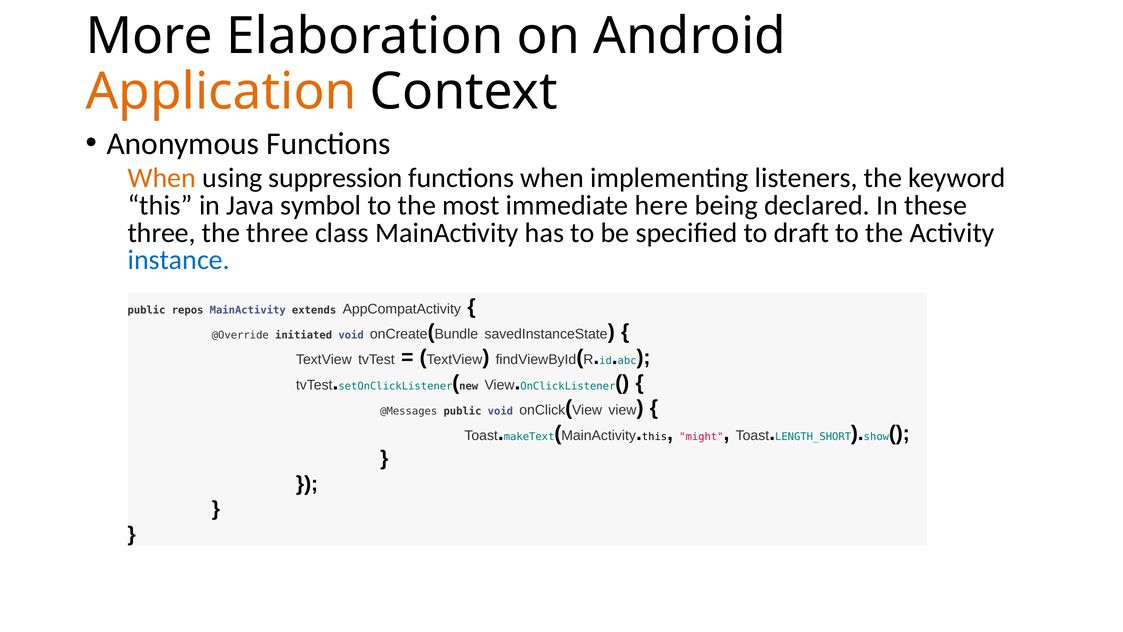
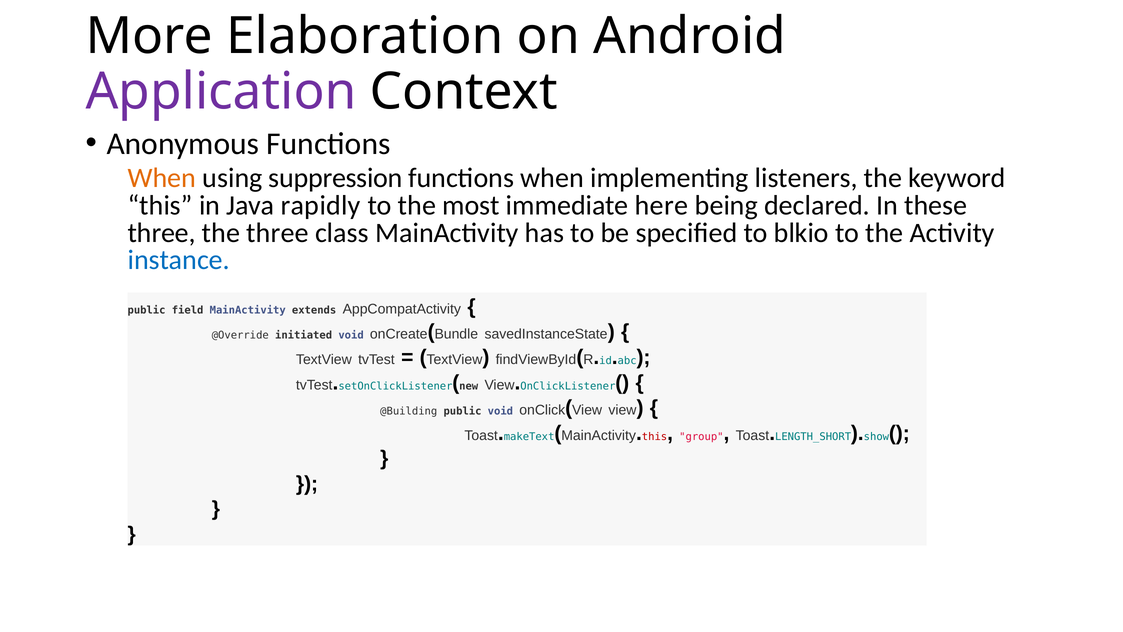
Application colour: orange -> purple (221, 92)
symbol: symbol -> rapidly (321, 205)
draft: draft -> blkio (801, 233)
repos: repos -> field (188, 310)
@Messages: @Messages -> @Building (409, 411)
this colour: black -> red (655, 436)
might: might -> group (701, 436)
